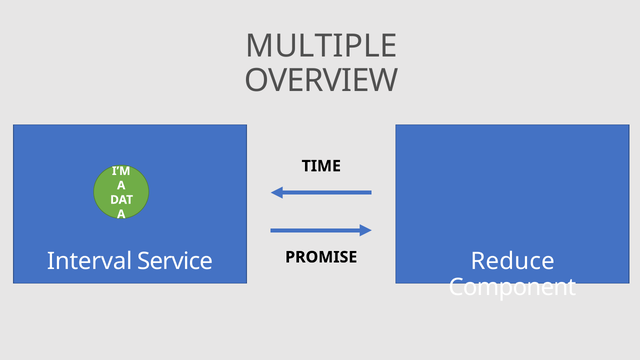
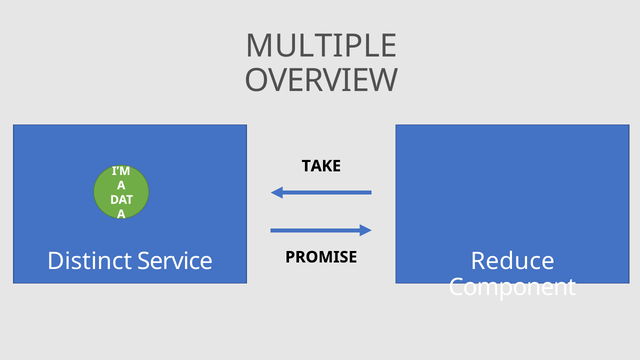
TIME: TIME -> TAKE (321, 166)
Interval: Interval -> Distinct (90, 261)
